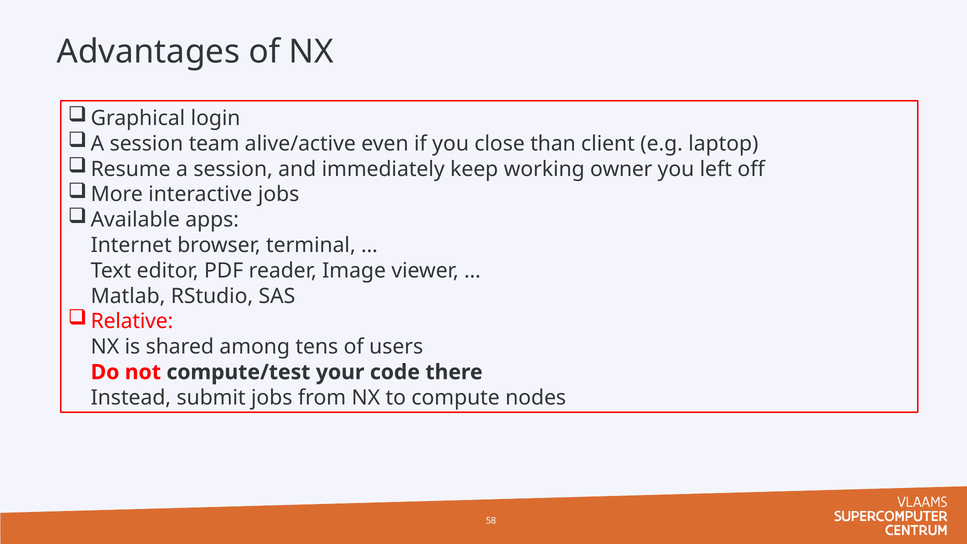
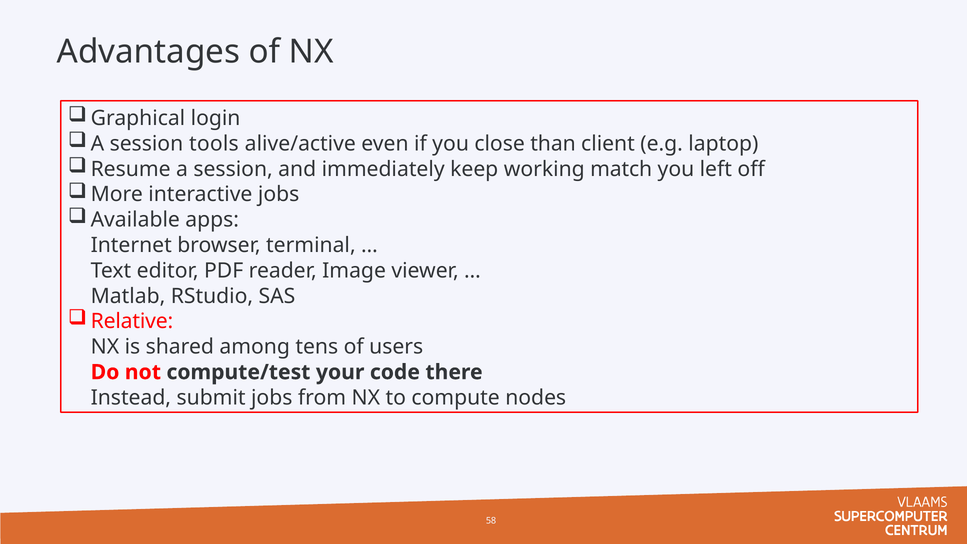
team: team -> tools (214, 144)
owner: owner -> match (621, 169)
